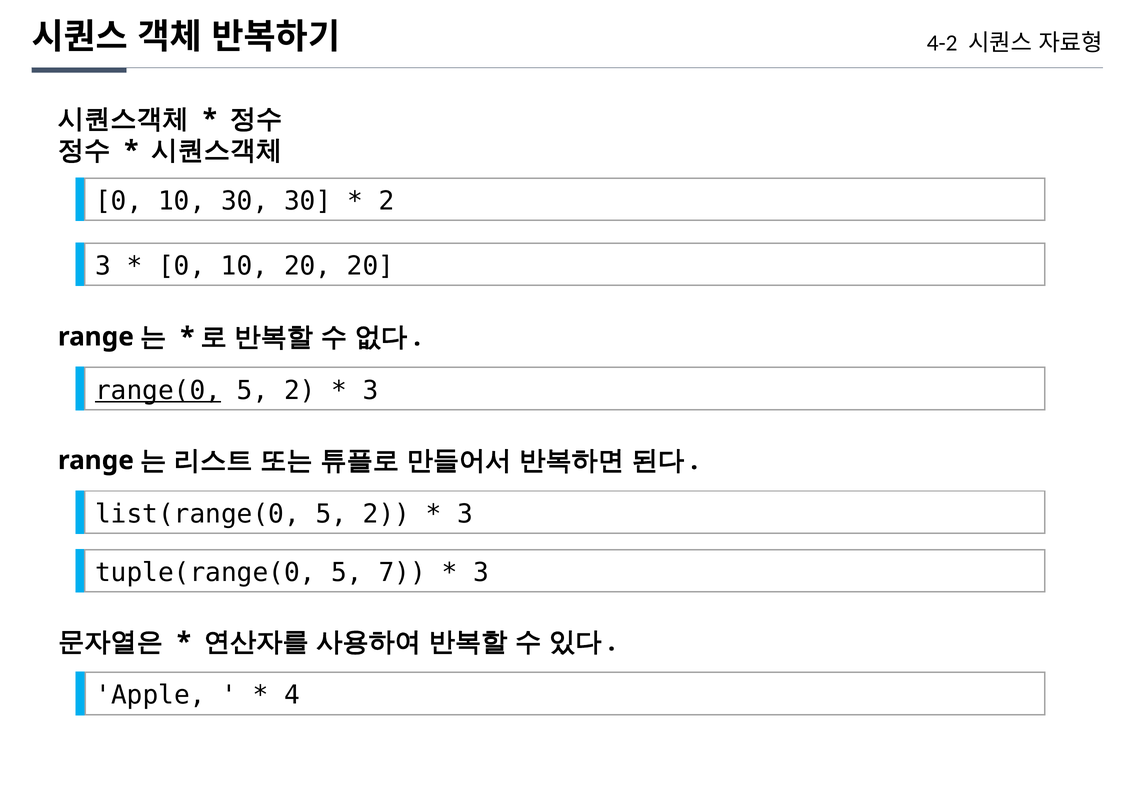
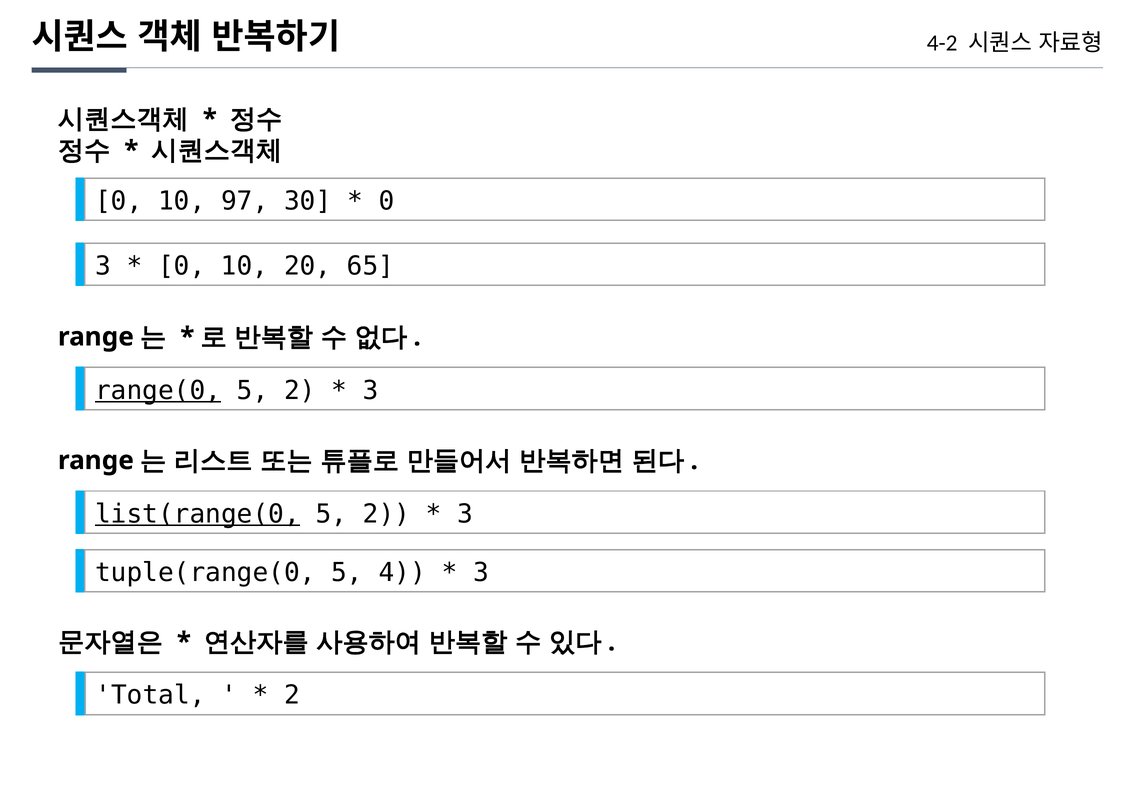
10 30: 30 -> 97 (245, 201)
2: 2 -> 0 (386, 201)
20 20: 20 -> 65 (371, 266)
list(range(0 underline: none -> present (198, 514)
7: 7 -> 4 (402, 573)
Apple: Apple -> Total (151, 695)
4: 4 -> 2 (292, 695)
